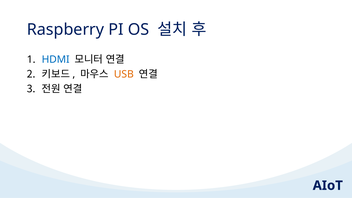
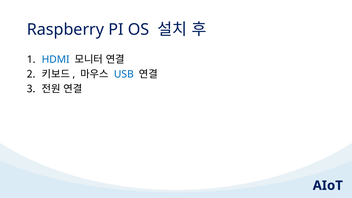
USB colour: orange -> blue (124, 74)
